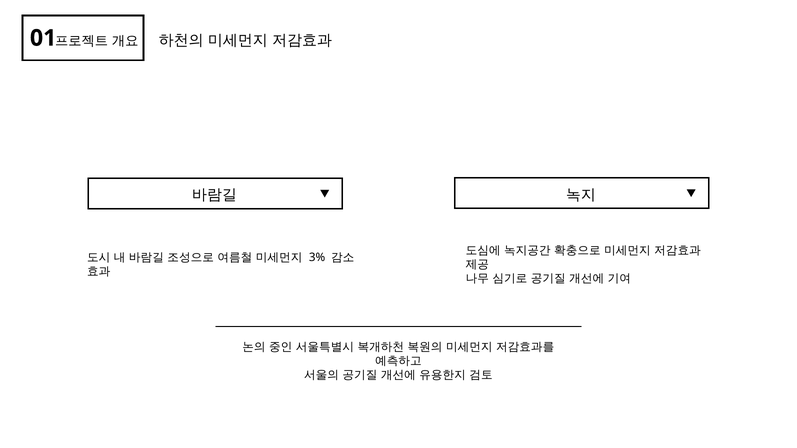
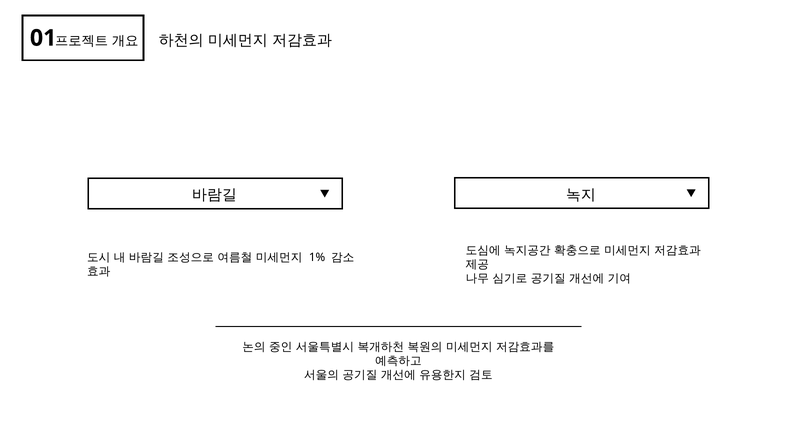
3%: 3% -> 1% (317, 258)
